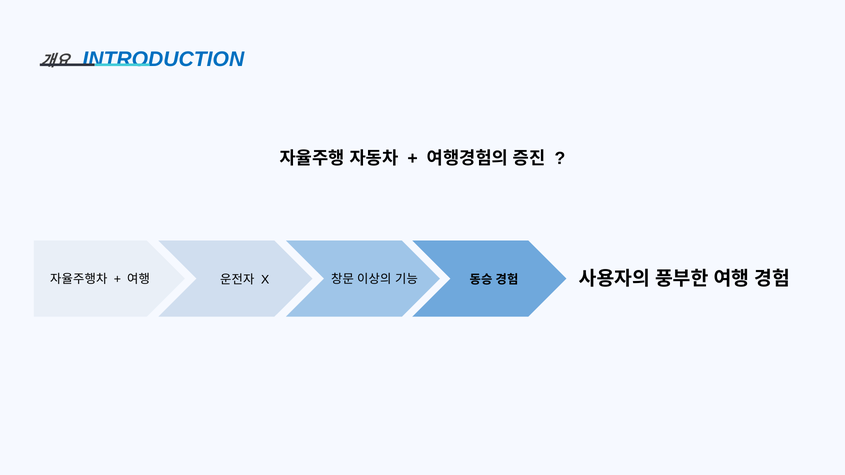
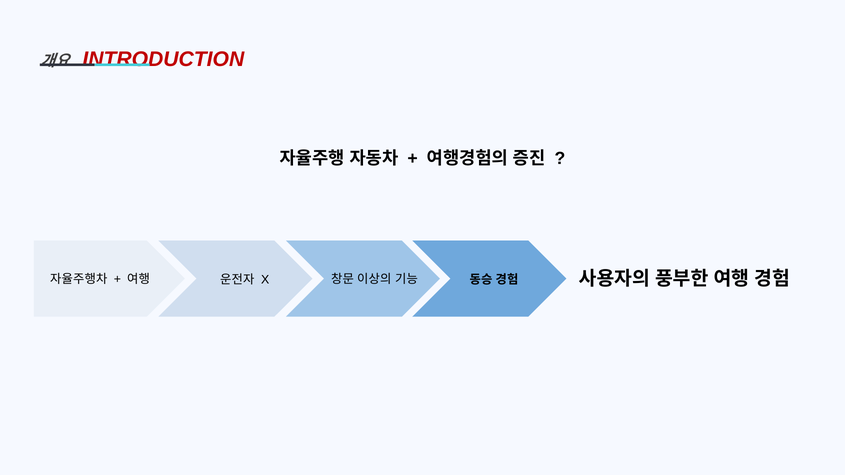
INTRODUCTION colour: blue -> red (163, 59)
